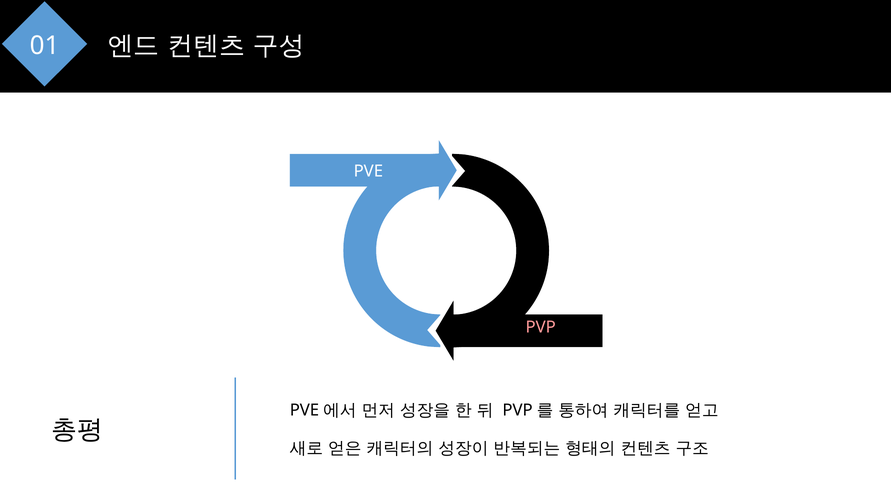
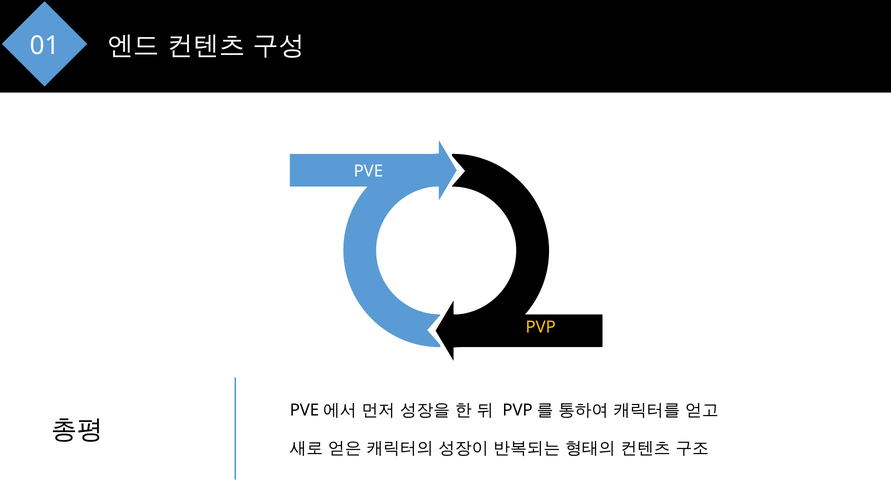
PVP colour: pink -> yellow (541, 327)
